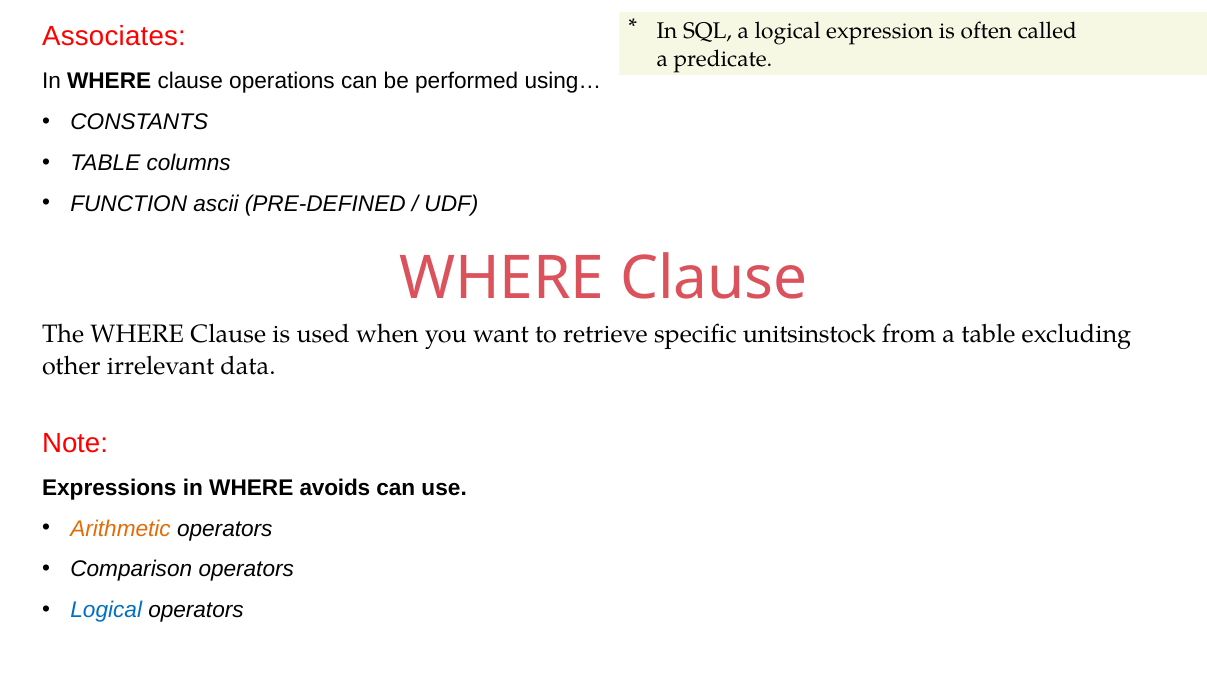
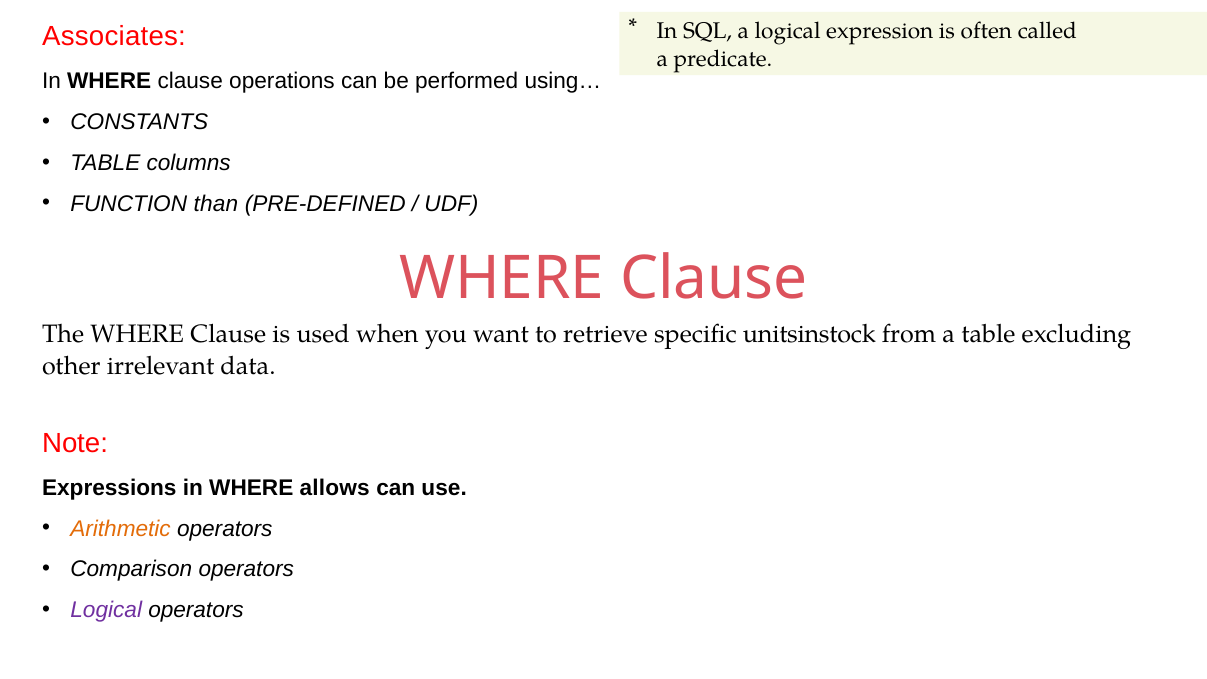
ascii: ascii -> than (216, 204)
avoids: avoids -> allows (335, 488)
Logical colour: blue -> purple (106, 610)
